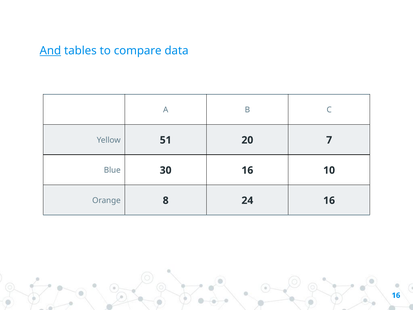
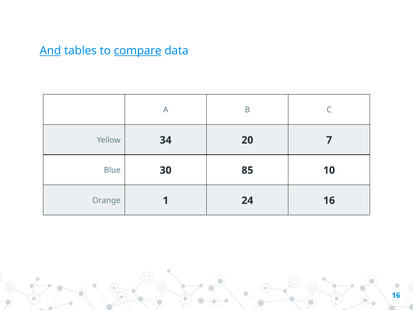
compare underline: none -> present (138, 51)
51: 51 -> 34 (166, 140)
30 16: 16 -> 85 (247, 170)
8: 8 -> 1 (166, 200)
